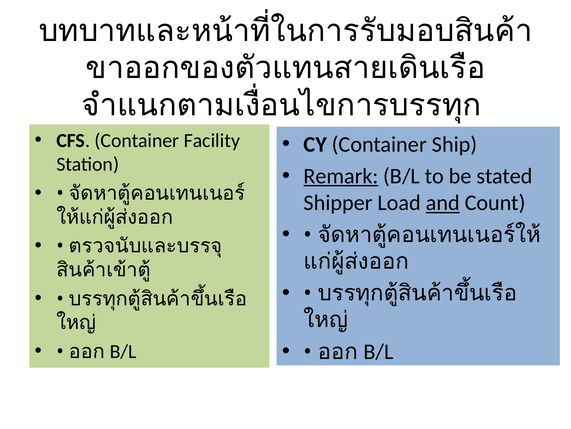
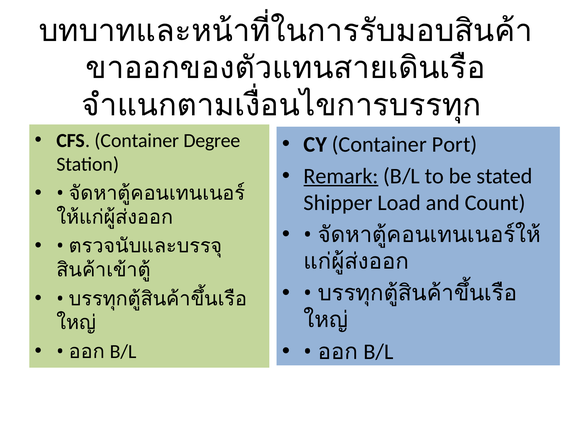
Facility: Facility -> Degree (212, 140)
Ship: Ship -> Port (455, 144)
and underline: present -> none (443, 203)
